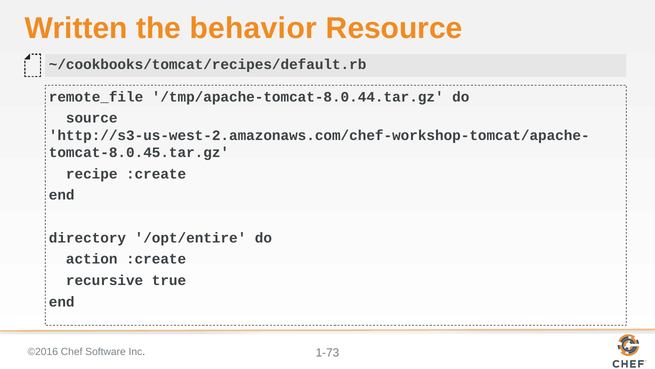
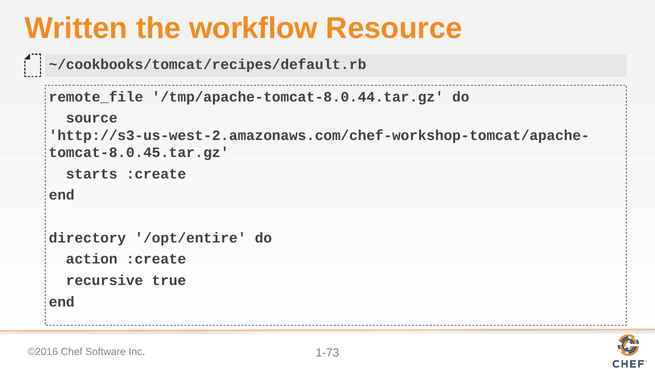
behavior: behavior -> workflow (254, 28)
recipe: recipe -> starts (92, 174)
